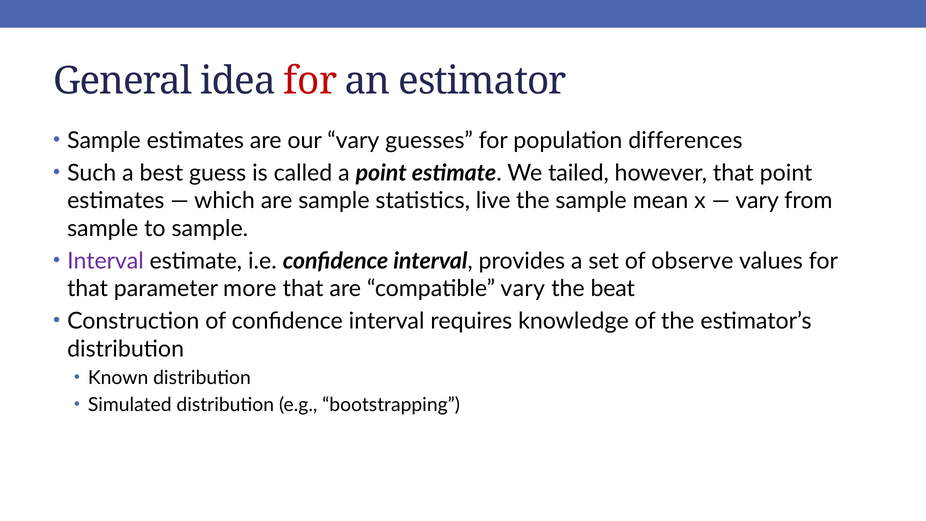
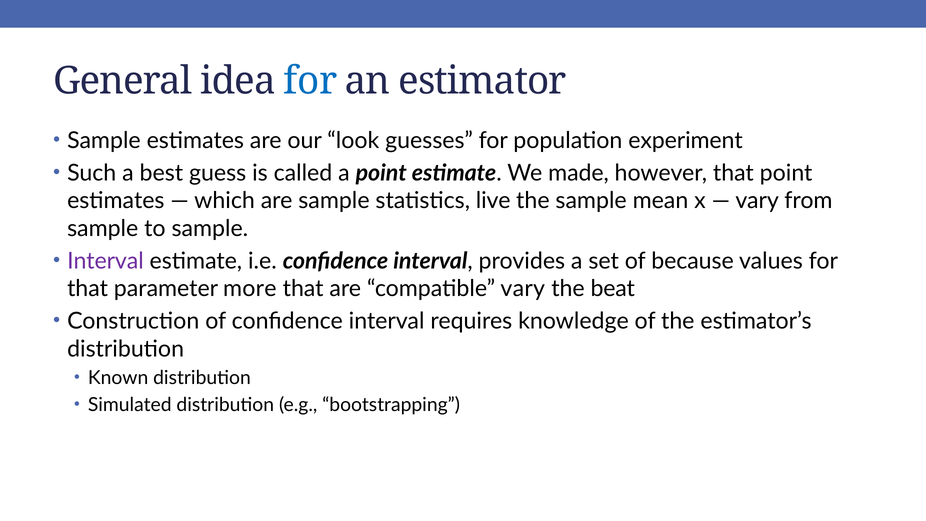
for colour: red -> blue (310, 81)
our vary: vary -> look (353, 141)
differences: differences -> experiment (686, 141)
tailed: tailed -> made (578, 173)
observe: observe -> because (693, 261)
